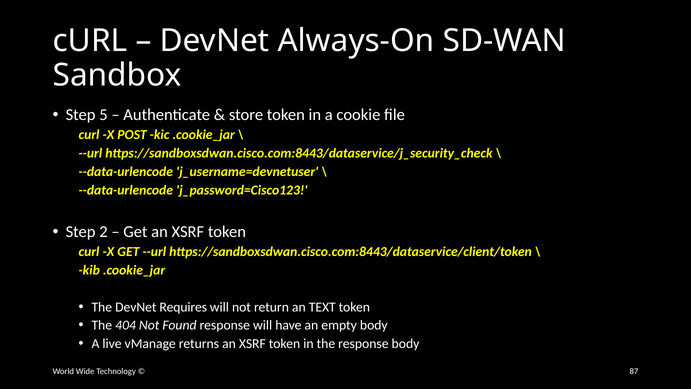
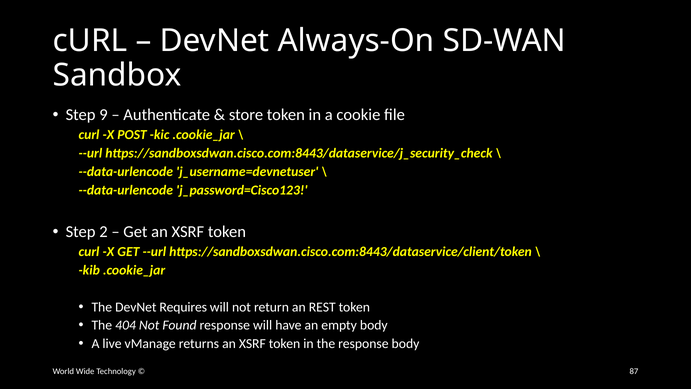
5: 5 -> 9 (103, 115)
TEXT: TEXT -> REST (322, 307)
